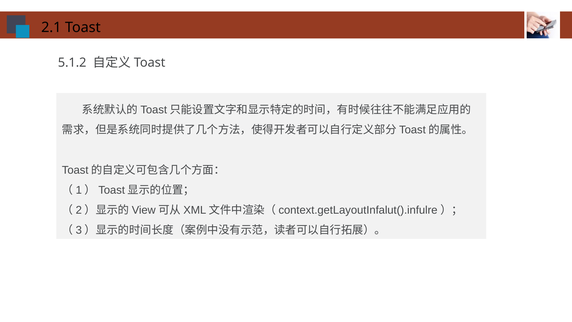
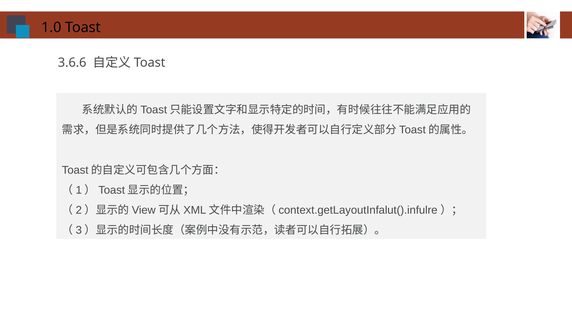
2.1: 2.1 -> 1.0 (51, 27)
5.1.2: 5.1.2 -> 3.6.6 (72, 63)
